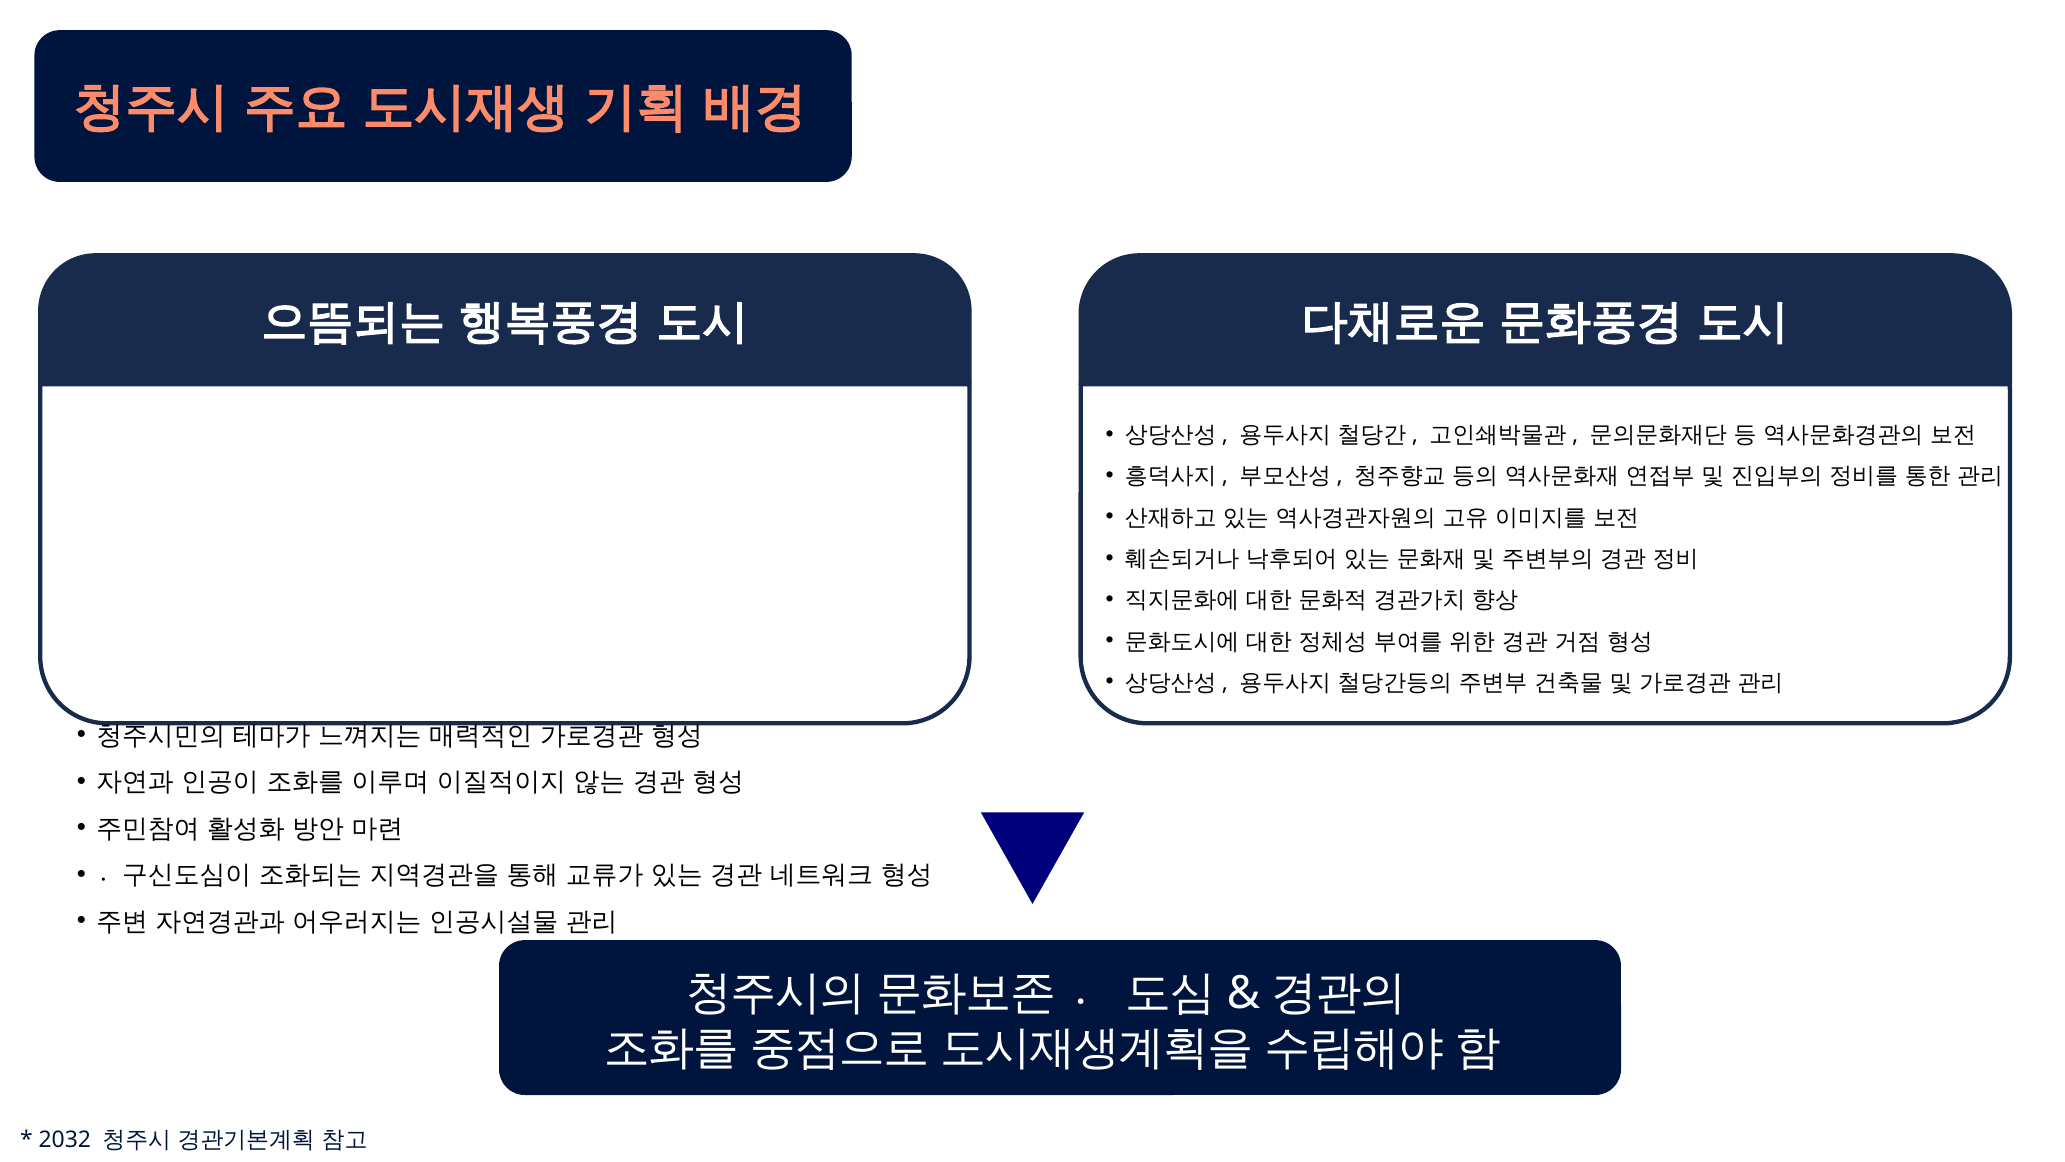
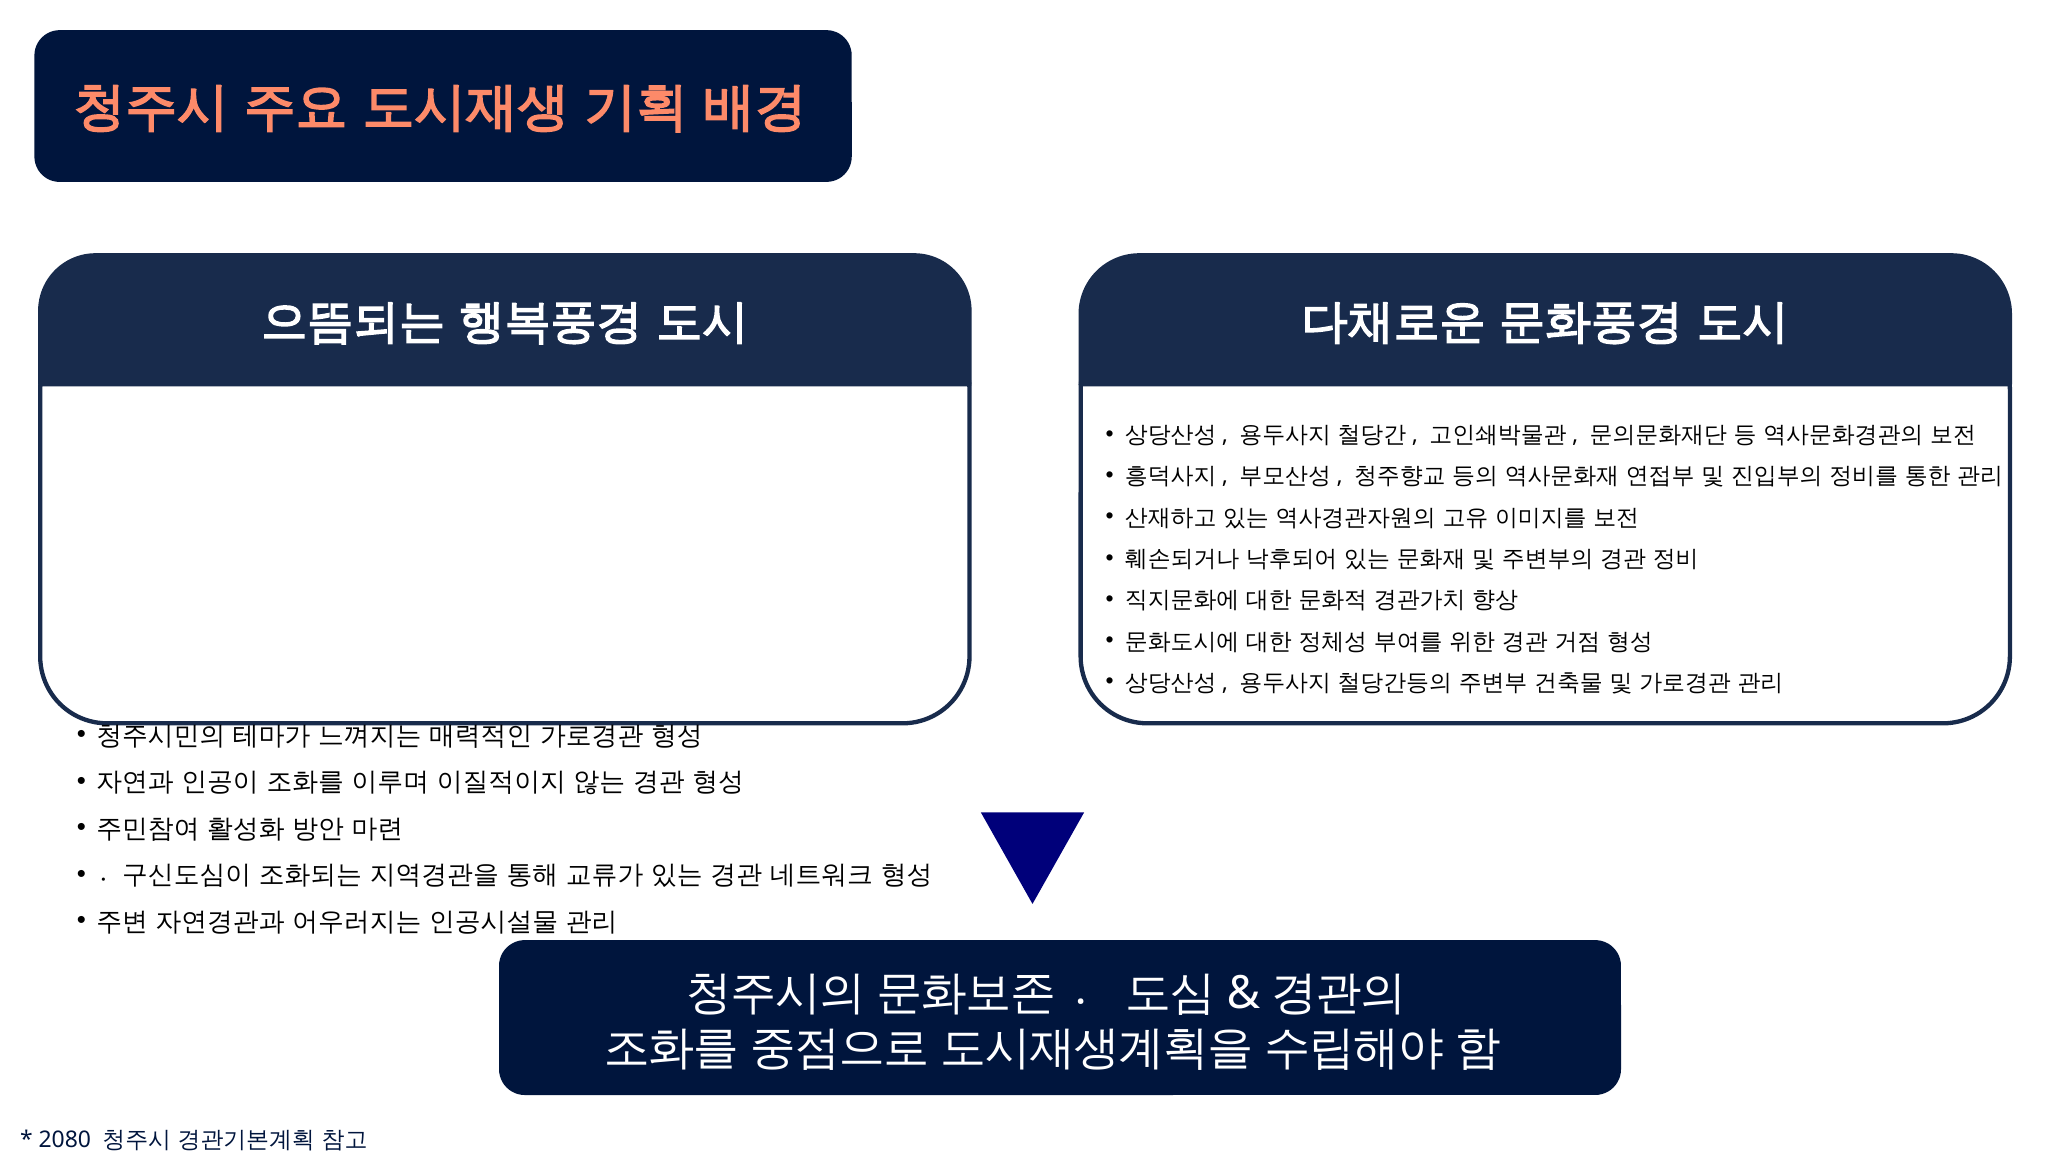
2032: 2032 -> 2080 (65, 1140)
